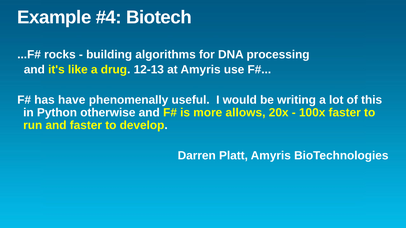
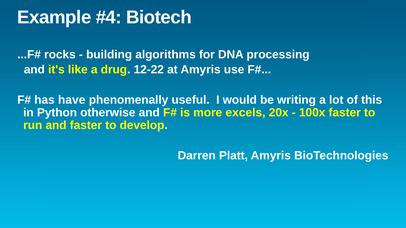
12-13: 12-13 -> 12-22 (149, 70)
allows: allows -> excels (246, 113)
